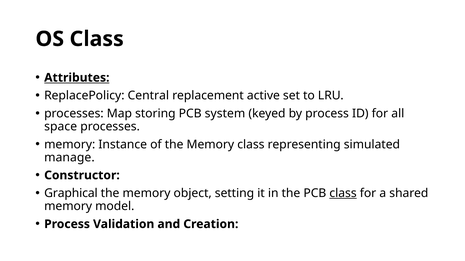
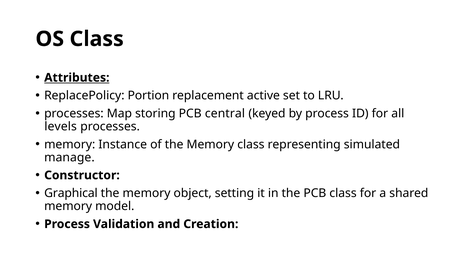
Central: Central -> Portion (148, 96)
system: system -> central (225, 114)
space: space -> levels (61, 127)
class underline: present -> none (343, 194)
